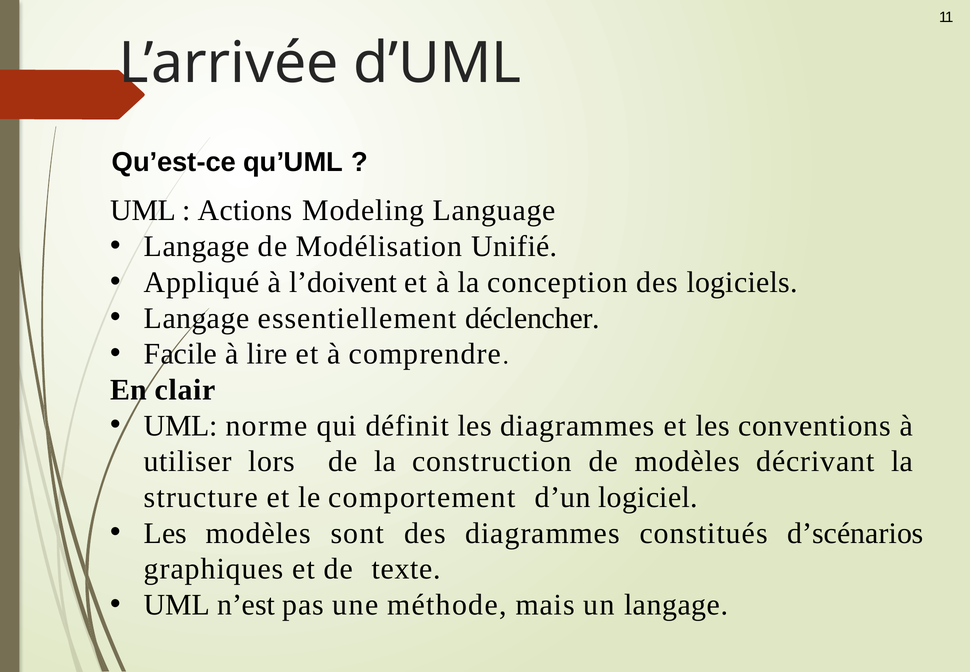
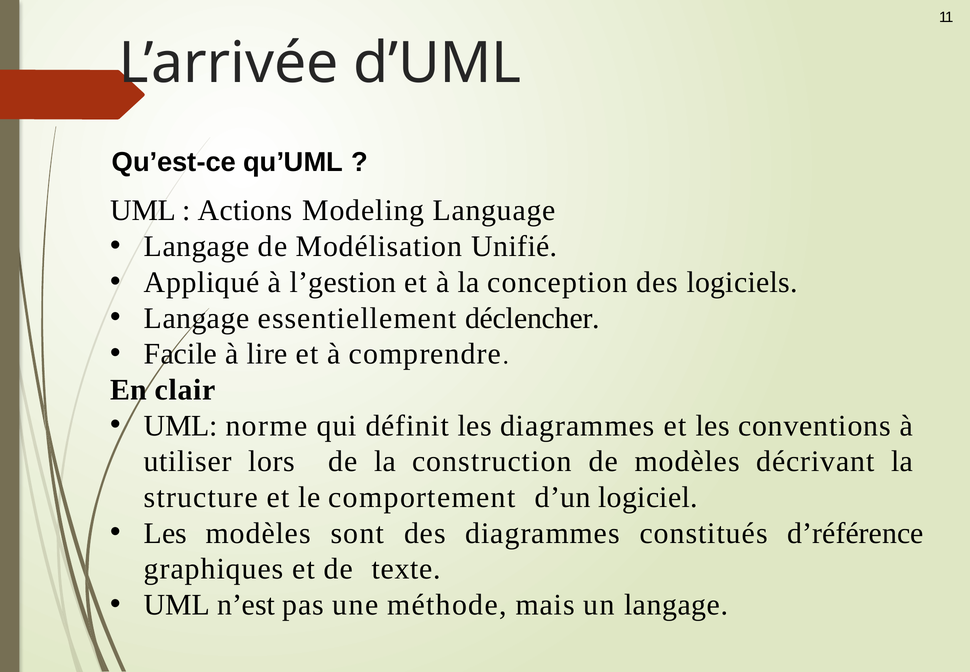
l’doivent: l’doivent -> l’gestion (343, 282)
d’scénarios: d’scénarios -> d’référence (855, 533)
